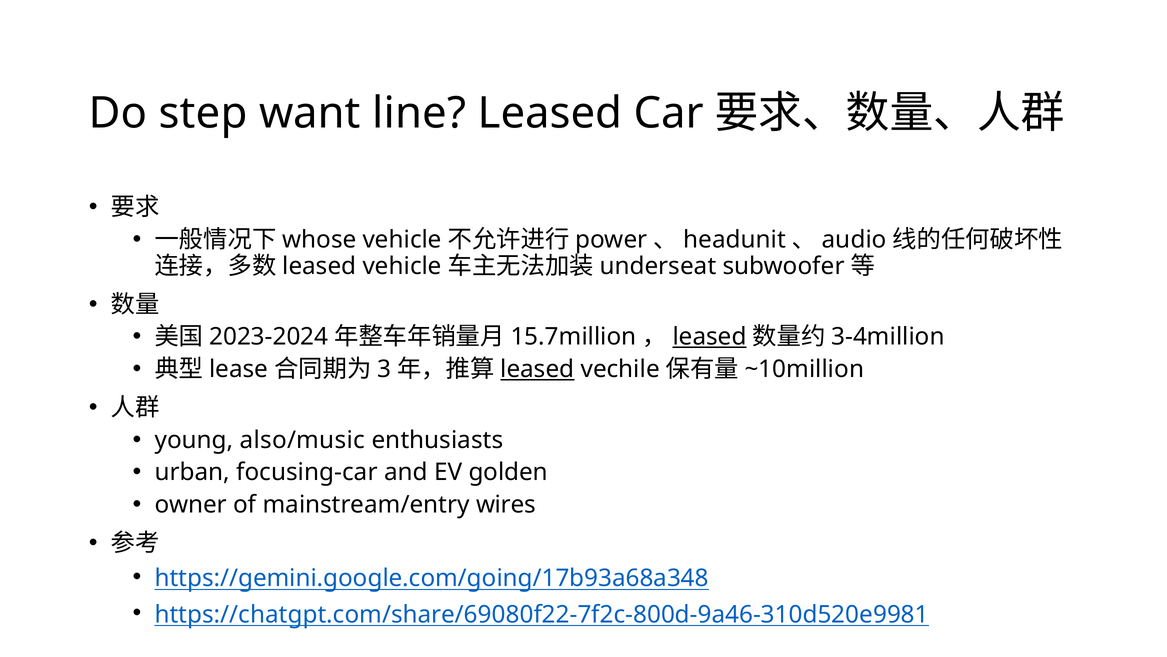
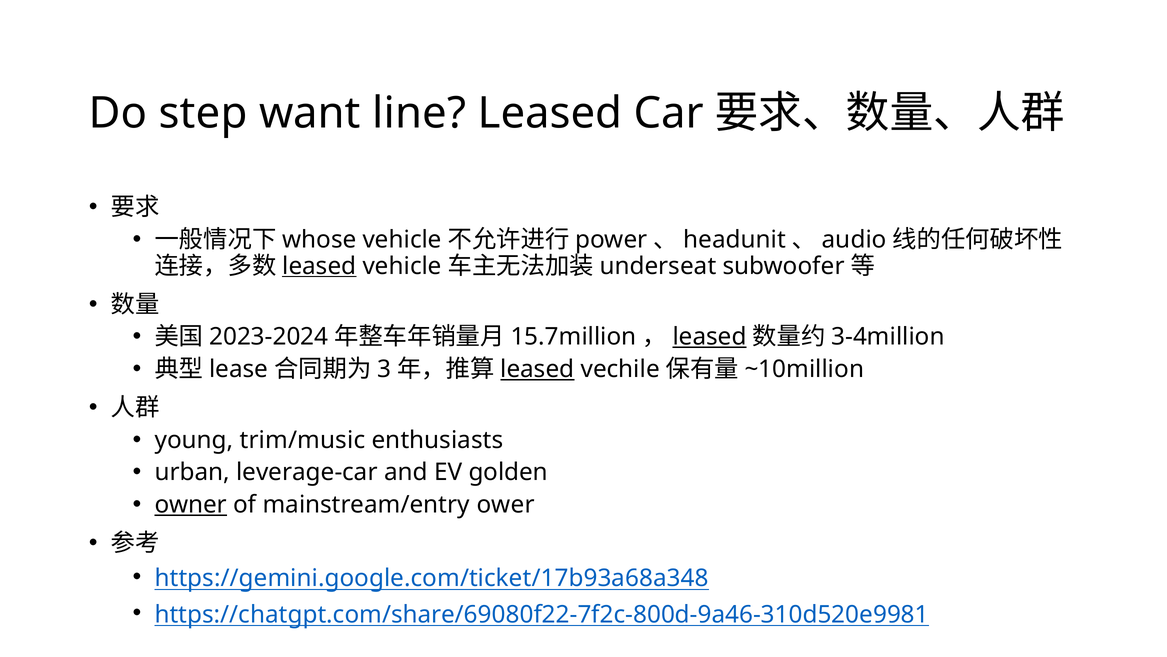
leased underline: none -> present (319, 266)
also/music: also/music -> trim/music (302, 440)
focusing-car: focusing-car -> leverage-car (307, 472)
owner underline: none -> present (191, 504)
wires: wires -> ower (506, 504)
https://gemini.google.com/going/17b93a68a348: https://gemini.google.com/going/17b93a68a348 -> https://gemini.google.com/ticket/17b93a68a348 (432, 578)
